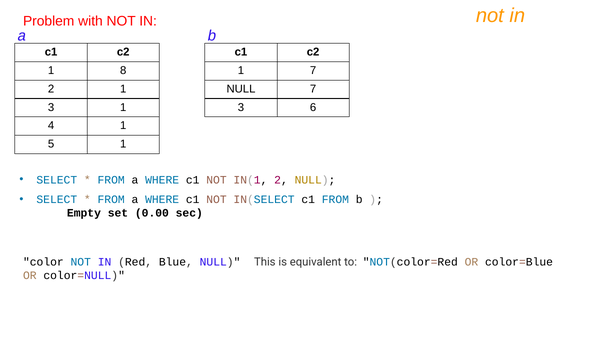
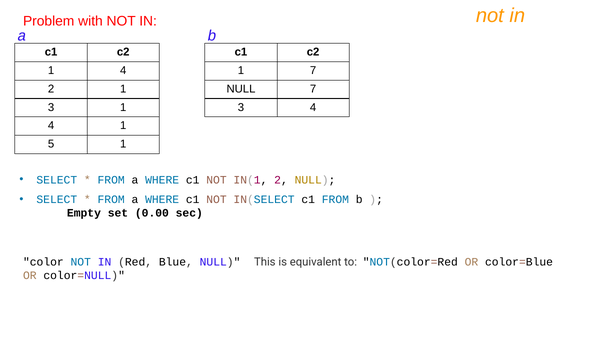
8: 8 -> 4 (123, 70)
3 6: 6 -> 4 (313, 107)
